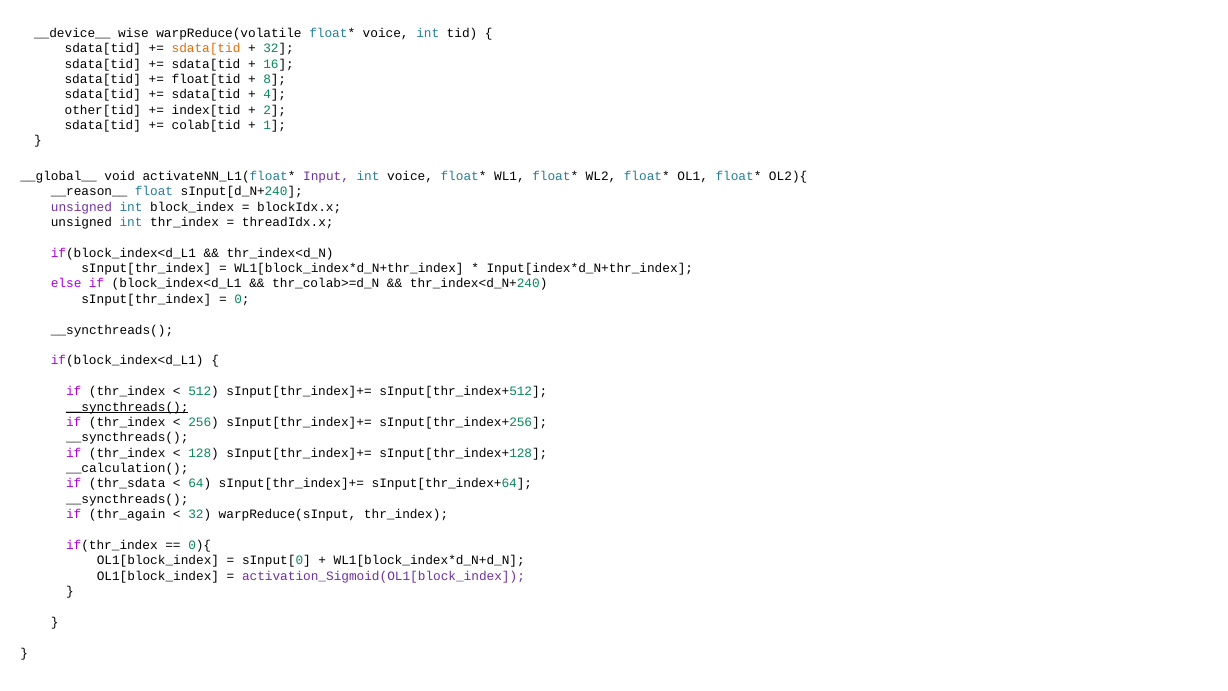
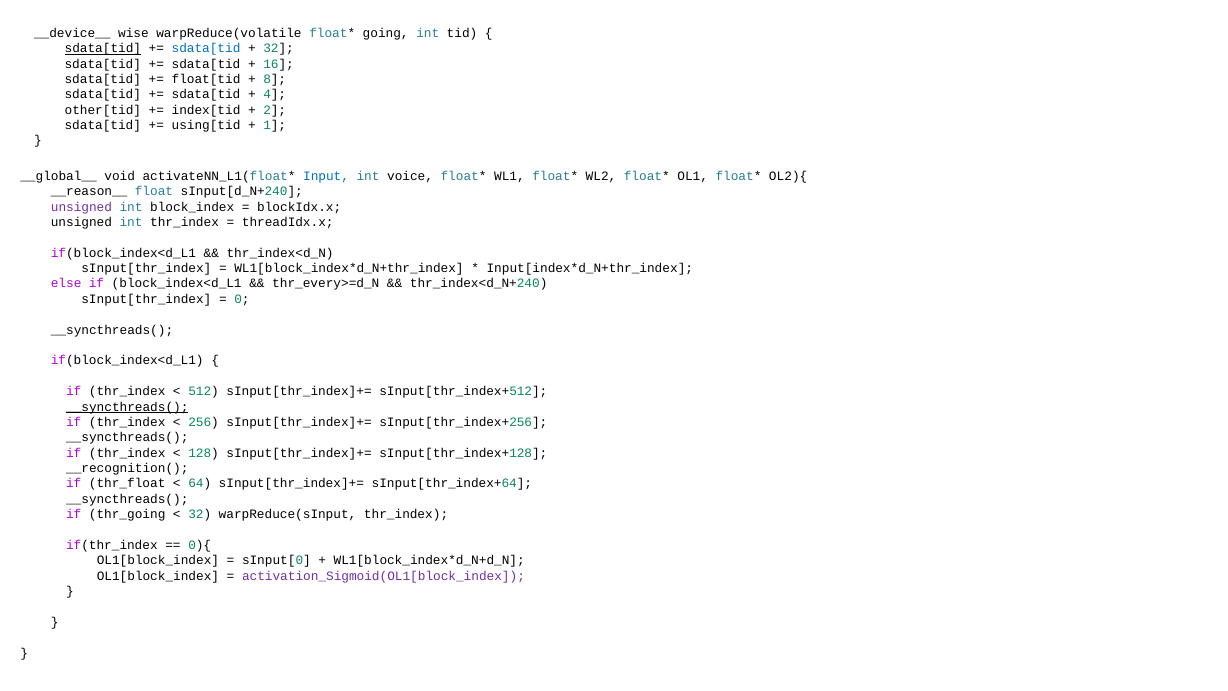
voice: voice -> going (386, 33)
sdata[tid underline: none -> present (103, 48)
sdata[tid colour: orange -> blue (206, 48)
colab[tid: colab[tid -> using[tid (206, 125)
Input colour: purple -> blue (326, 176)
thr_colab>=d_N: thr_colab>=d_N -> thr_every>=d_N (326, 284)
__calculation(: __calculation( -> __recognition( (127, 468)
thr_sdata: thr_sdata -> thr_float (127, 484)
thr_again: thr_again -> thr_going (127, 514)
